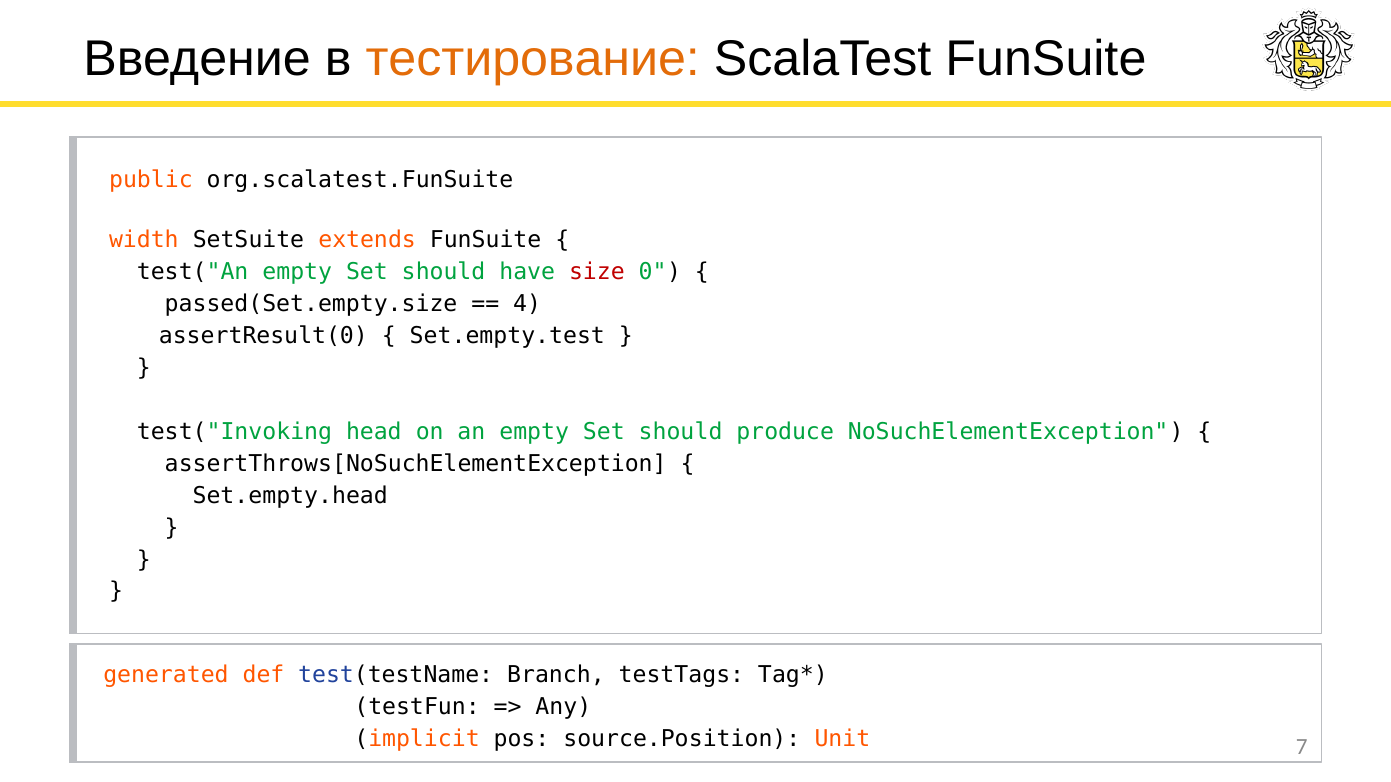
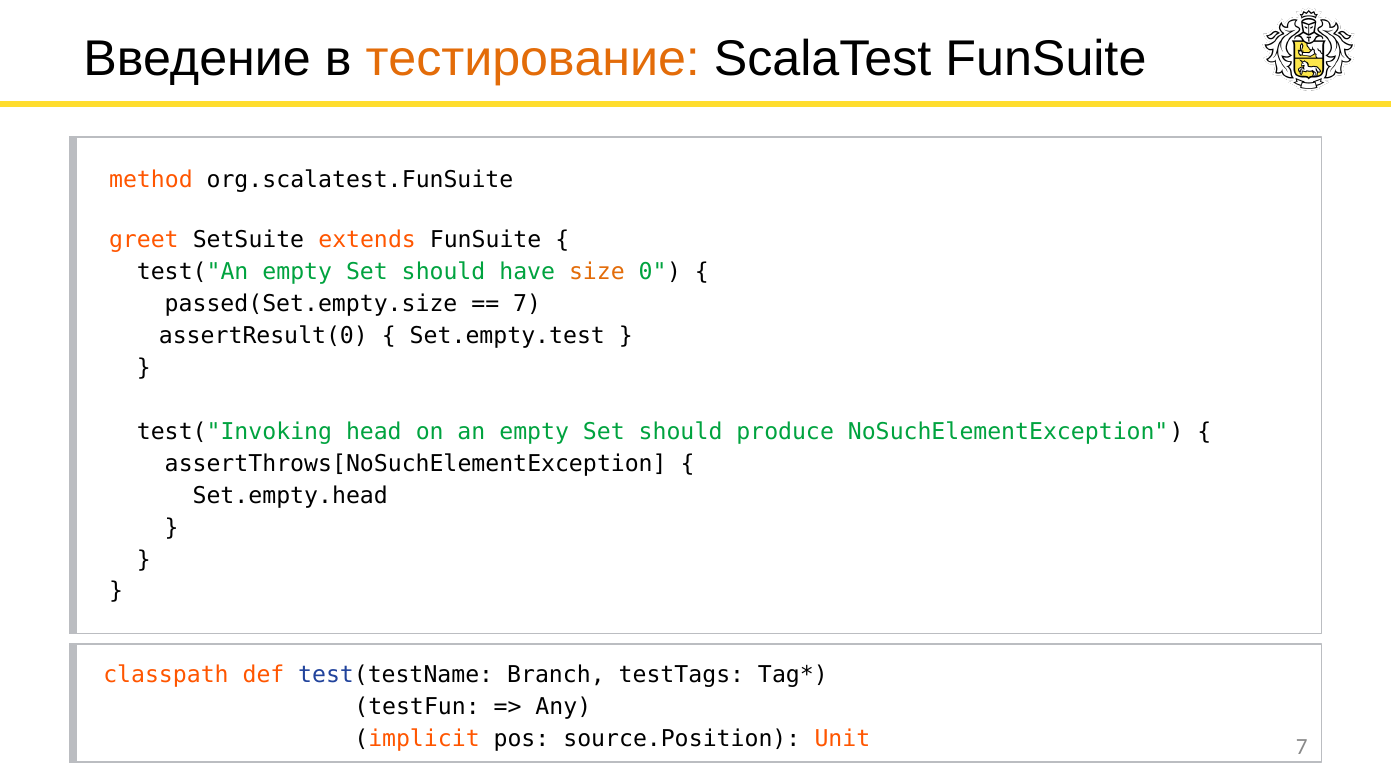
public: public -> method (151, 180)
width: width -> greet (144, 240)
size colour: red -> orange (597, 272)
4: 4 -> 7 (527, 304)
generated: generated -> classpath (166, 675)
